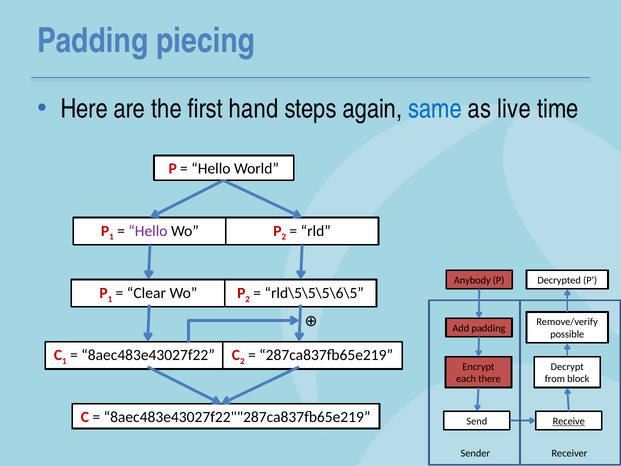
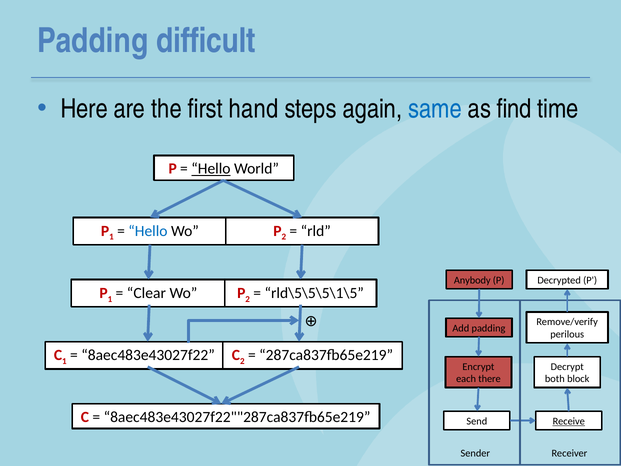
piecing: piecing -> difficult (206, 41)
live: live -> find (514, 109)
Hello underline: none -> present (211, 169)
Hello colour: purple -> blue (148, 231)
rld\5\5\5\6\5: rld\5\5\5\6\5 -> rld\5\5\5\1\5 (314, 293)
possible: possible -> perilous (567, 334)
from: from -> both (555, 379)
